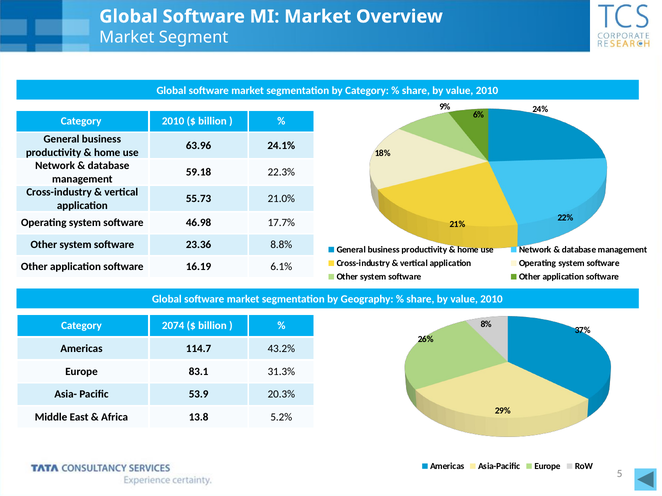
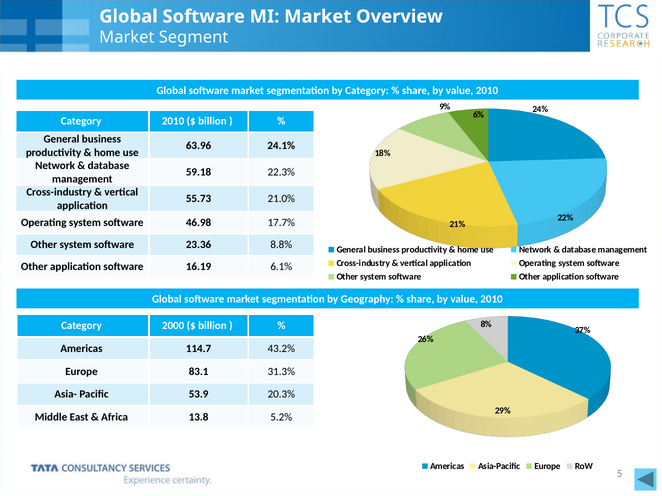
2074: 2074 -> 2000 (173, 326)
